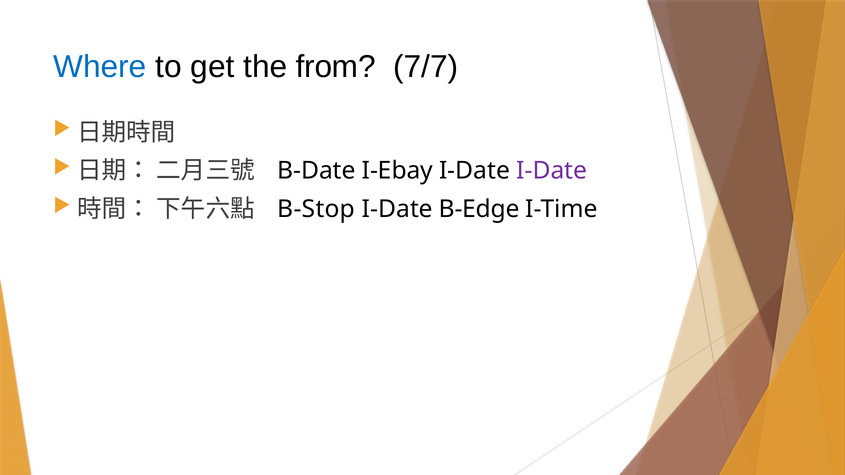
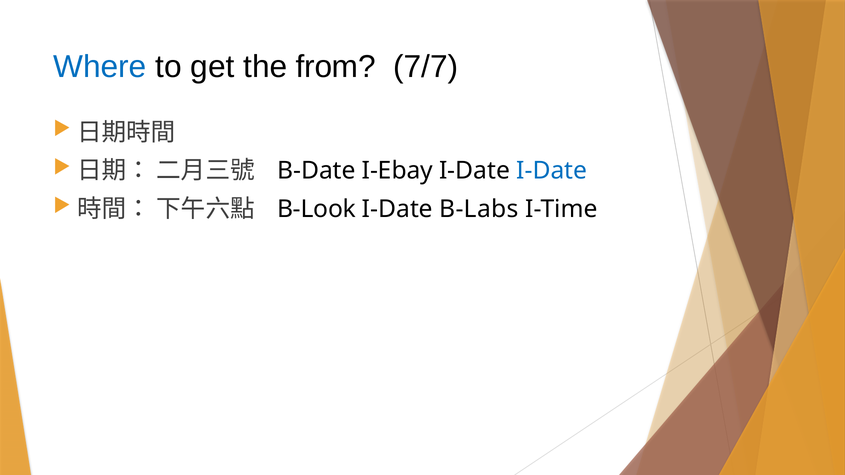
I-Date colour: purple -> blue (552, 171)
B-Stop: B-Stop -> B-Look (317, 209)
B-Edge: B-Edge -> B-Labs (479, 209)
